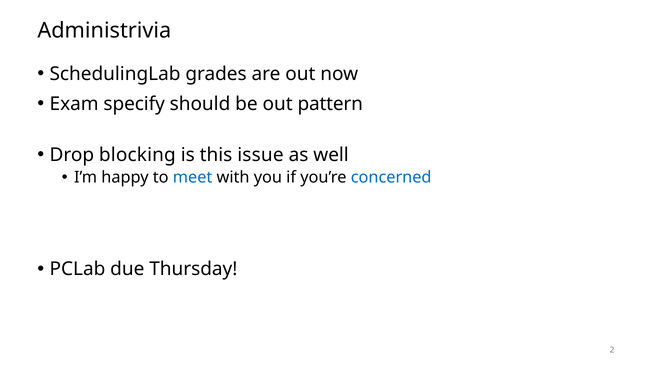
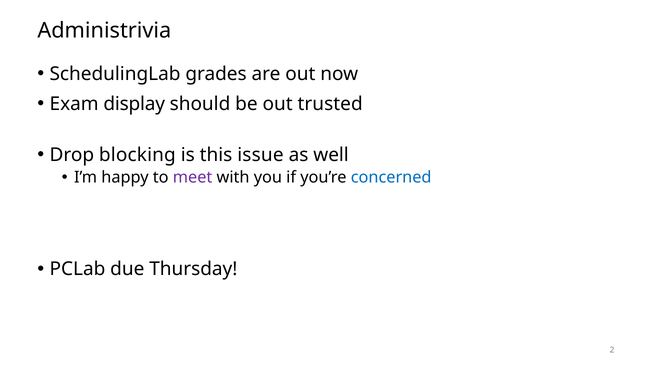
specify: specify -> display (134, 104)
pattern: pattern -> trusted (330, 104)
meet colour: blue -> purple (193, 177)
